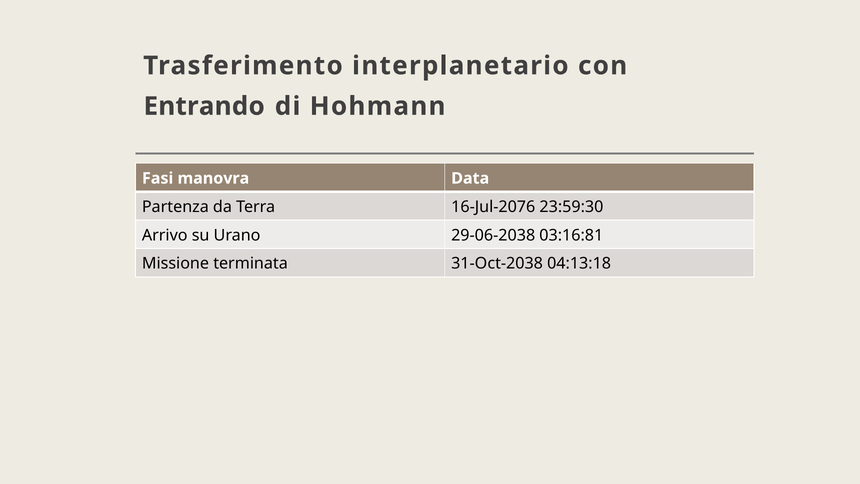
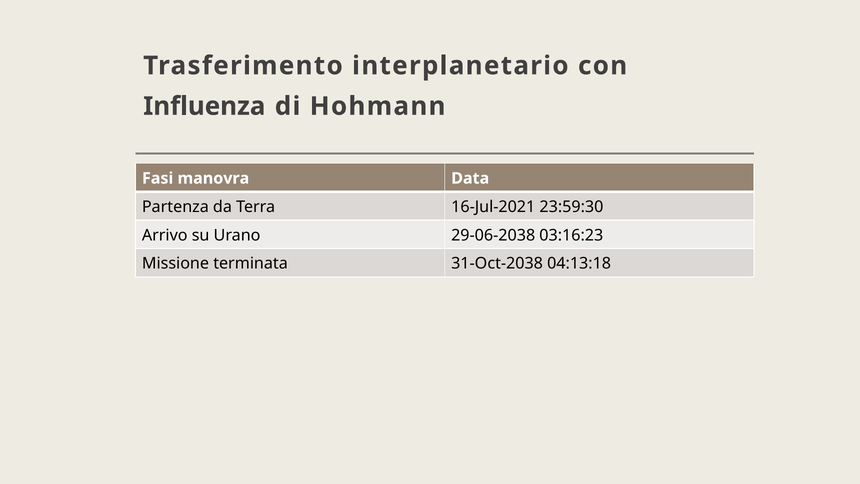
Entrando: Entrando -> Influenza (204, 106)
16-Jul-2076: 16-Jul-2076 -> 16-Jul-2021 (493, 207)
03:16:81: 03:16:81 -> 03:16:23 (571, 235)
